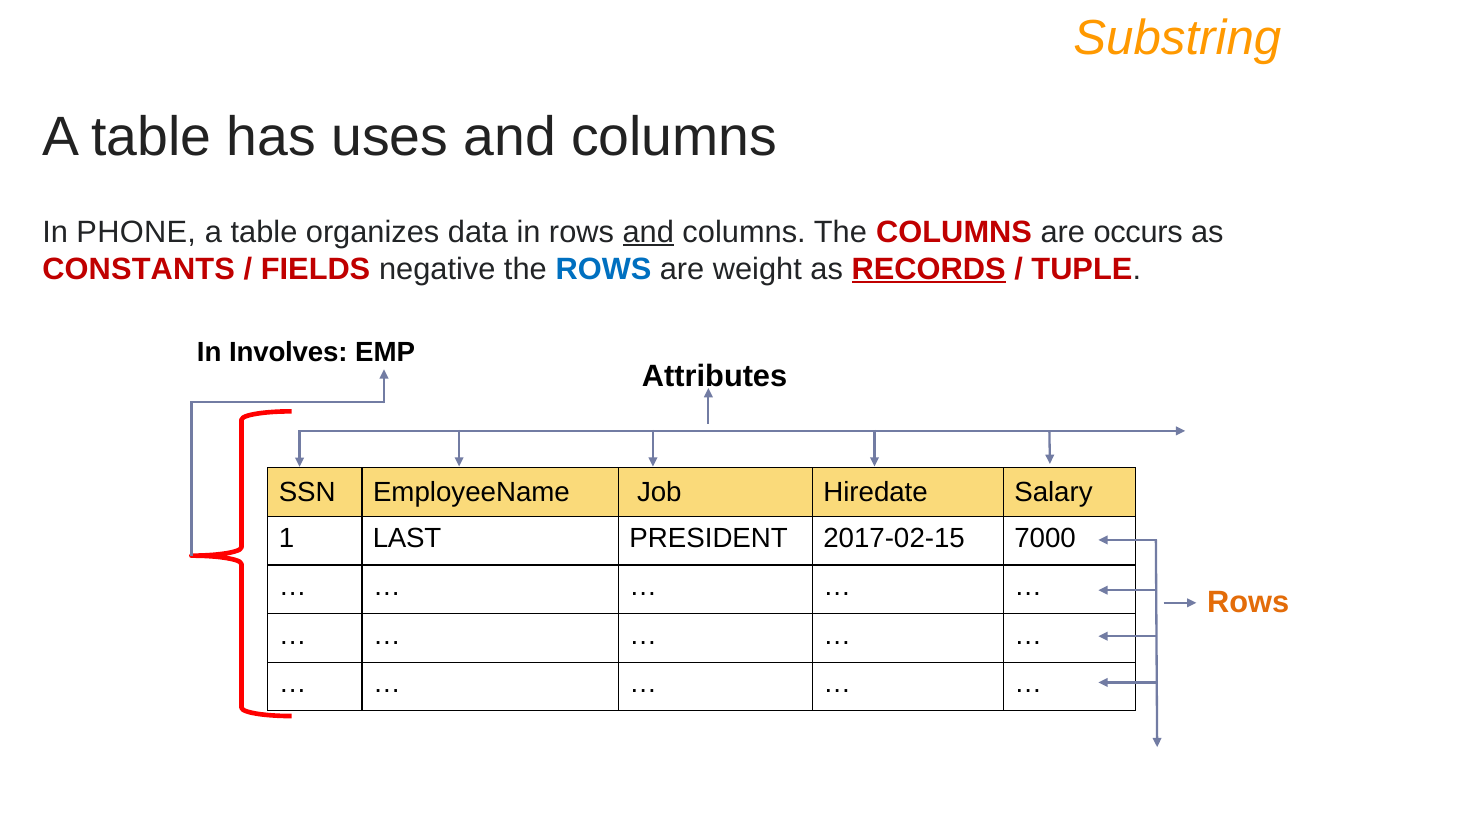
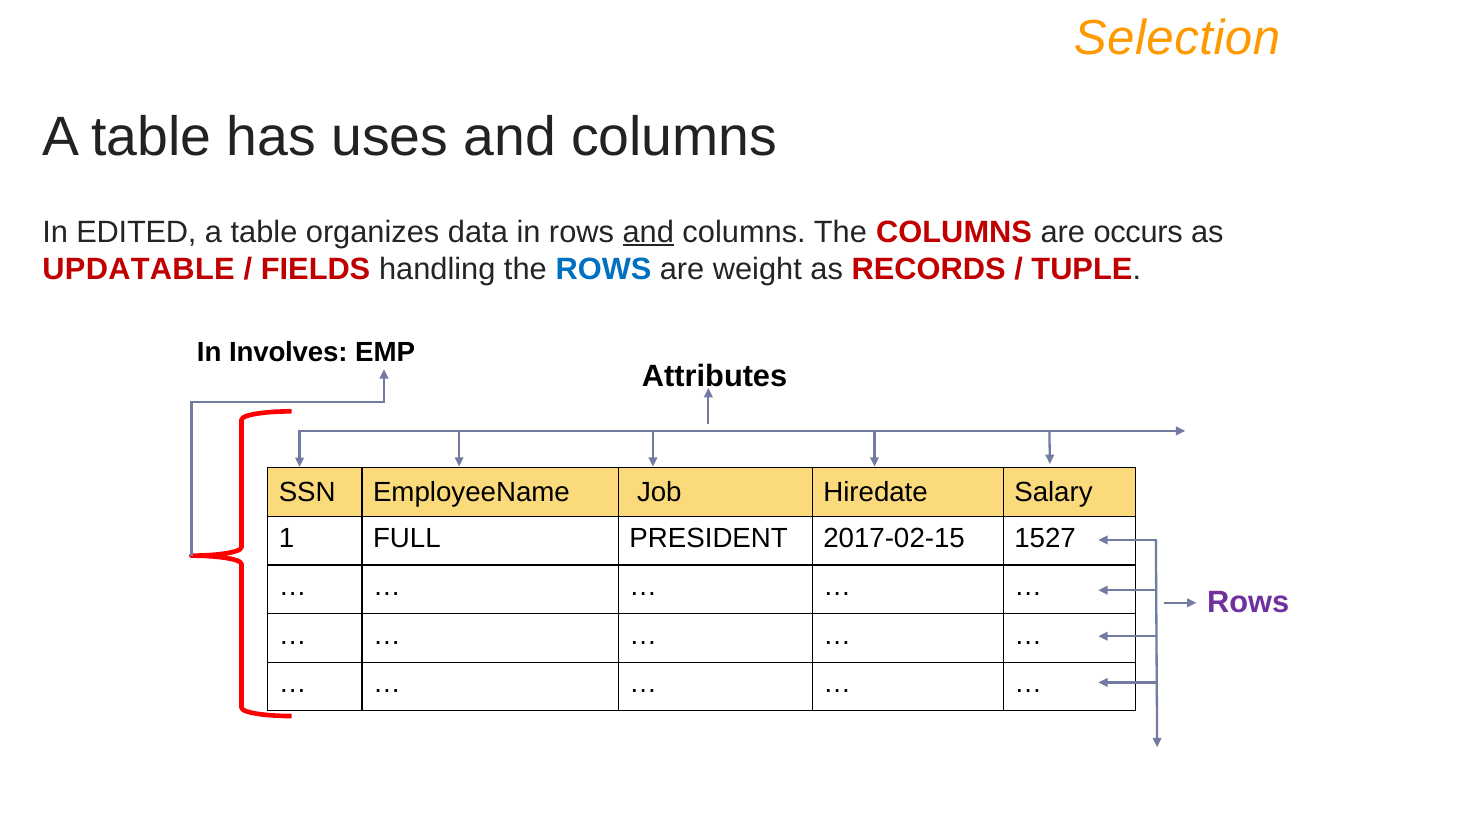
Substring: Substring -> Selection (1177, 38)
PHONE: PHONE -> EDITED (136, 232)
CONSTANTS: CONSTANTS -> UPDATABLE (139, 269)
negative: negative -> handling (437, 269)
RECORDS underline: present -> none (929, 269)
LAST: LAST -> FULL (407, 538)
7000: 7000 -> 1527 (1045, 538)
Rows colour: orange -> purple (1248, 602)
